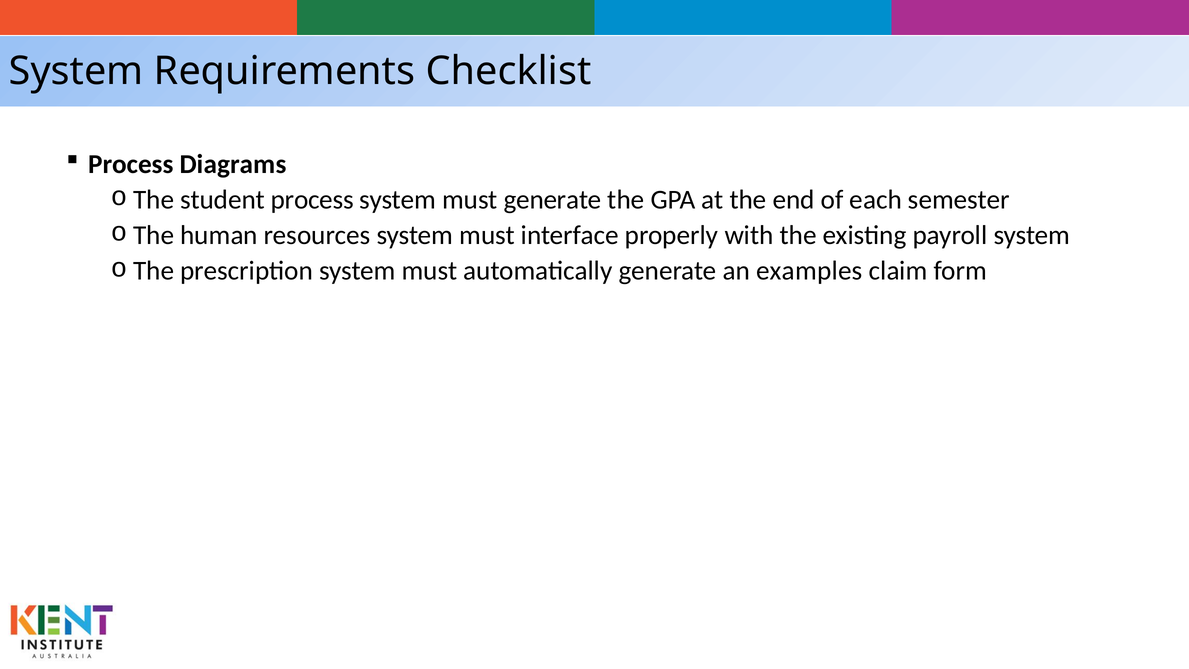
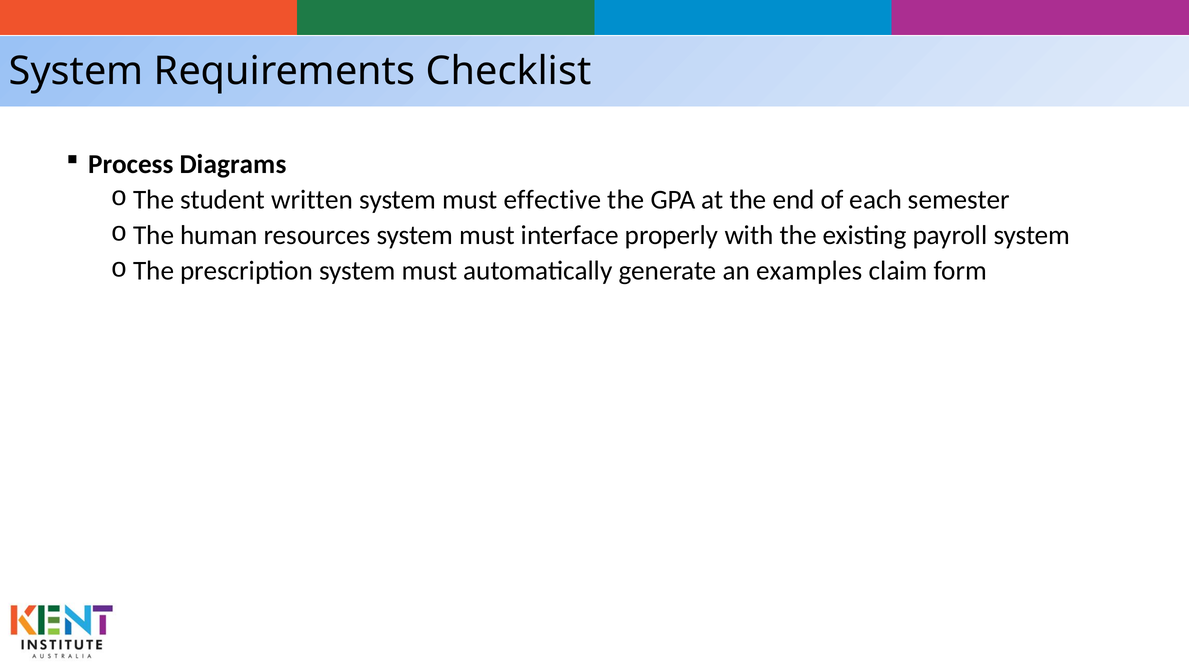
student process: process -> written (312, 200)
must generate: generate -> effective (552, 200)
